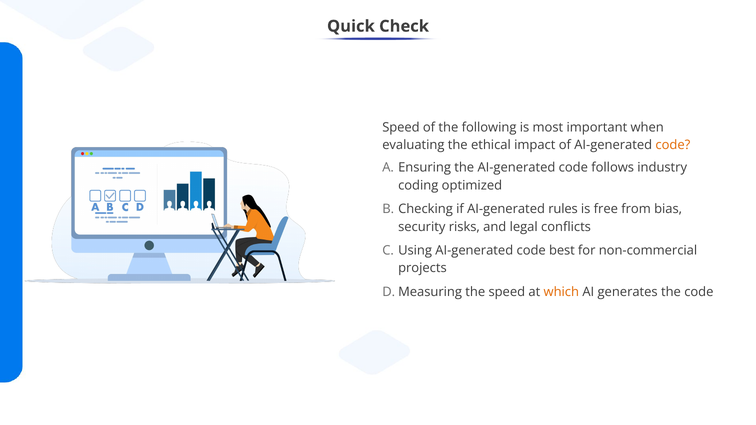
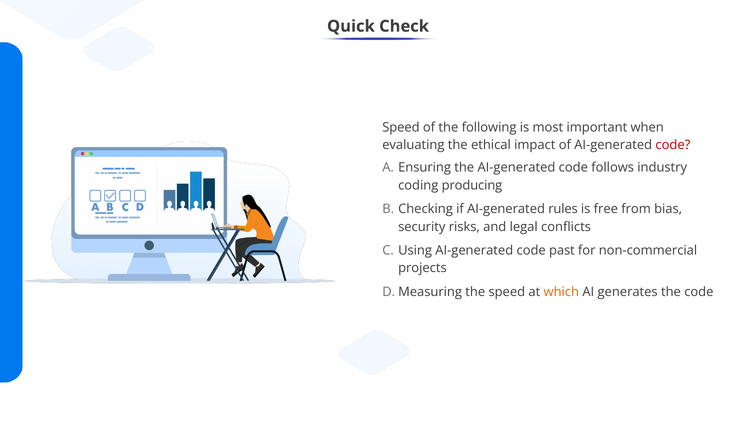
code colour: orange -> red (673, 145)
optimized: optimized -> producing (472, 185)
best: best -> past (562, 251)
